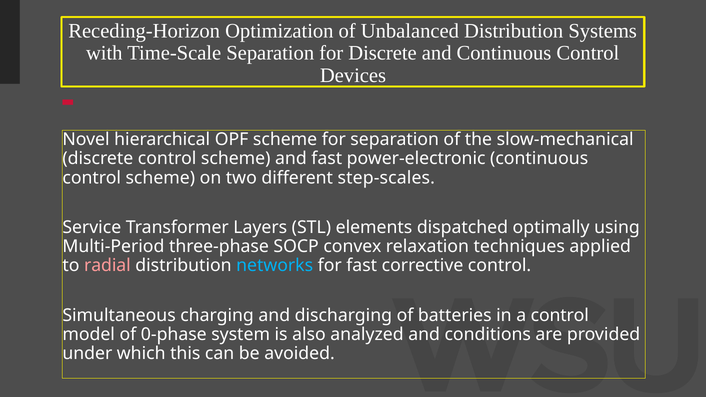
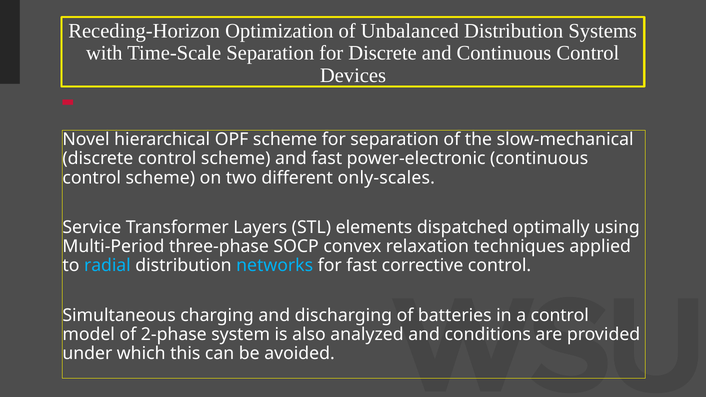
step-scales: step-scales -> only-scales (386, 178)
radial colour: pink -> light blue (107, 266)
0-phase: 0-phase -> 2-phase (174, 335)
